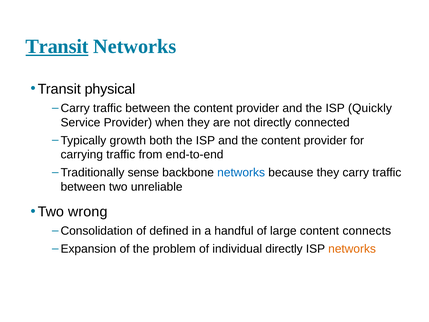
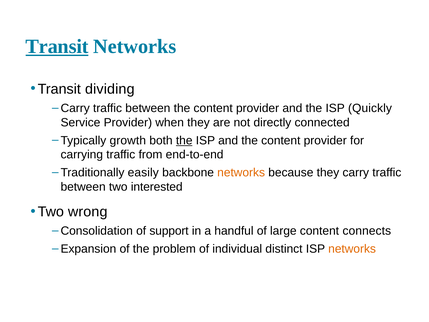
physical: physical -> dividing (110, 89)
the underline: none -> present (184, 140)
sense: sense -> easily (143, 172)
networks colour: blue -> orange (241, 172)
unreliable: unreliable -> interested (157, 187)
defined: defined -> support (169, 231)
individual directly: directly -> distinct (284, 249)
